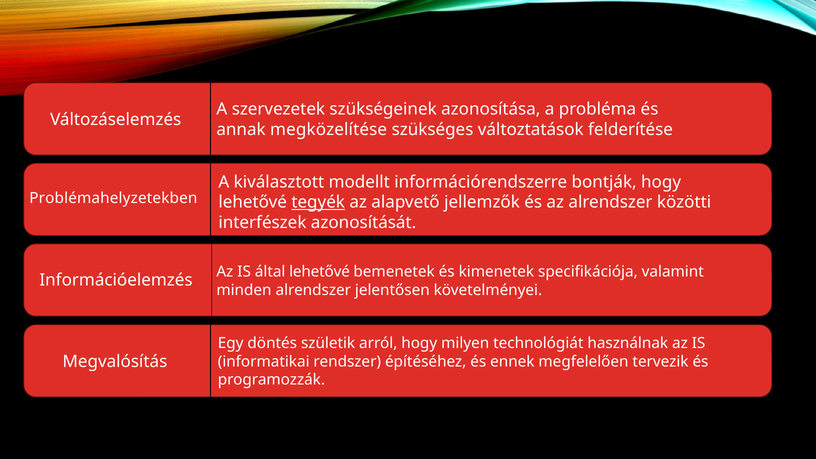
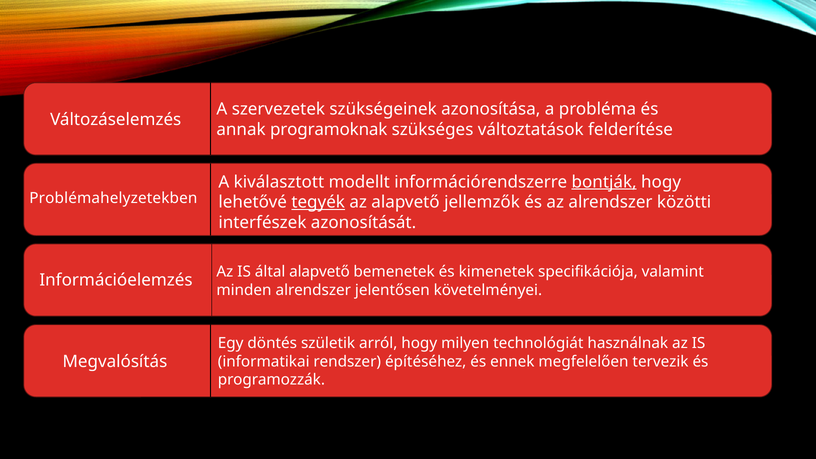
megközelítése: megközelítése -> programoknak (329, 130)
bontják underline: none -> present (604, 182)
által lehetővé: lehetővé -> alapvető (320, 272)
